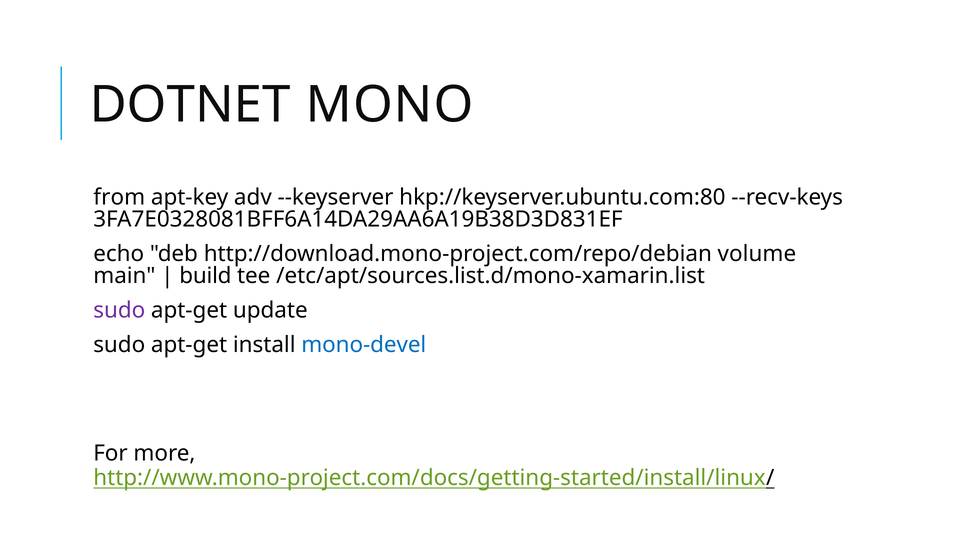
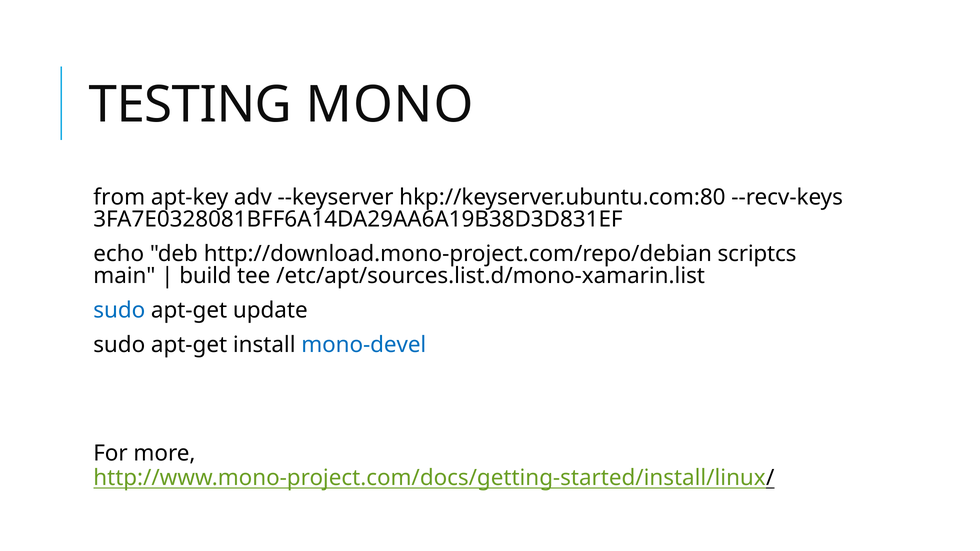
DOTNET: DOTNET -> TESTING (190, 105)
volume: volume -> scriptcs (757, 254)
sudo colour: purple -> blue (119, 310)
